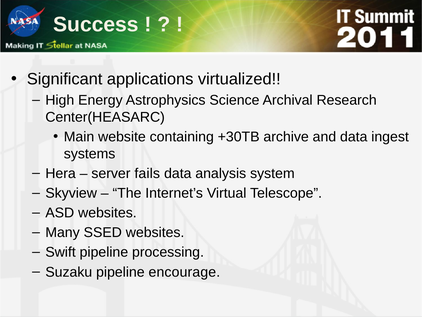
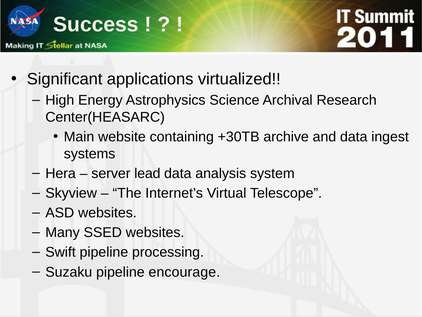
fails: fails -> lead (147, 173)
